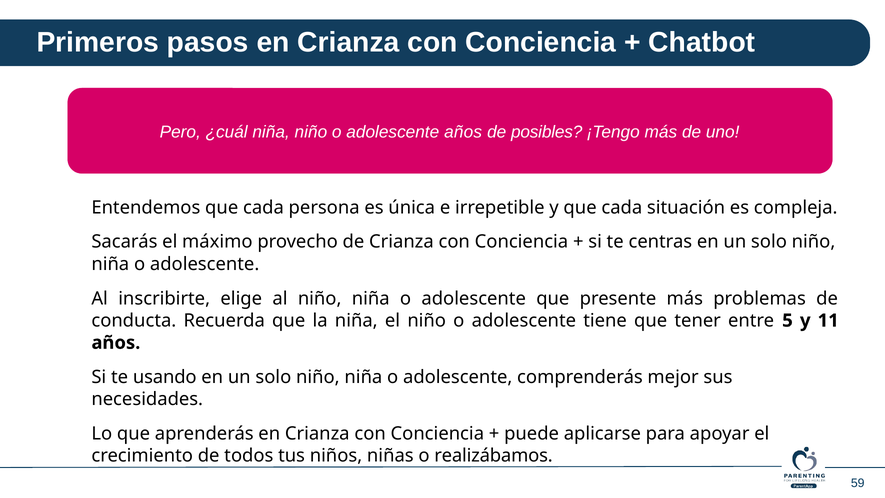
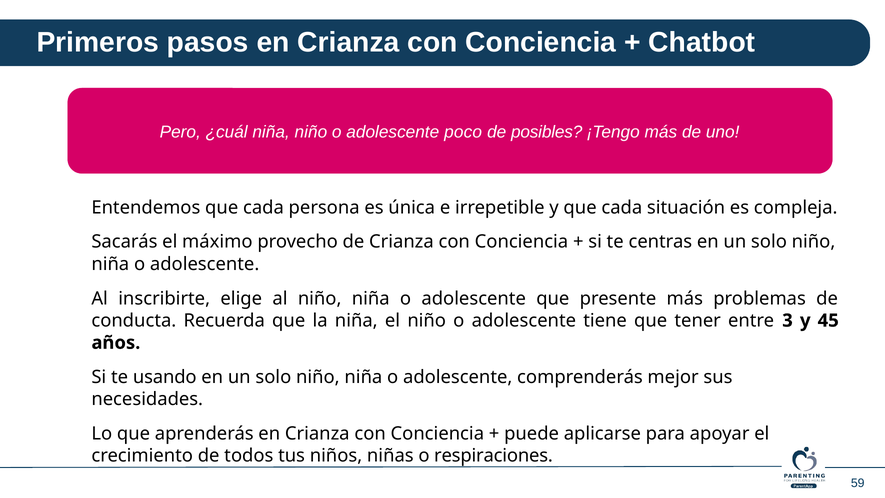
adolescente años: años -> poco (463, 132)
5: 5 -> 3 (787, 320)
11: 11 -> 45 (828, 320)
realizábamos: realizábamos -> respiraciones (494, 456)
